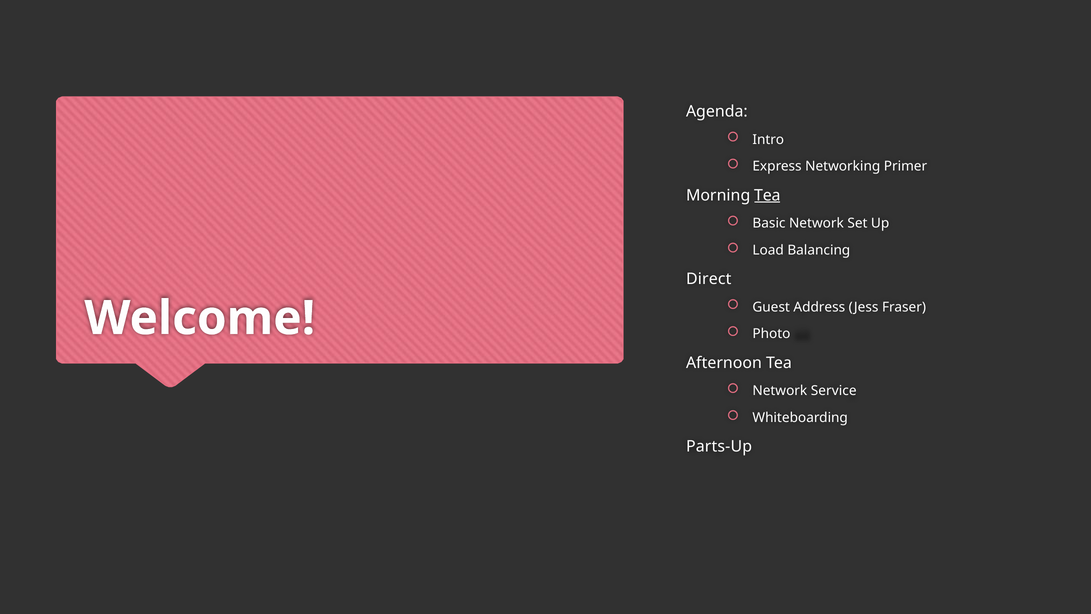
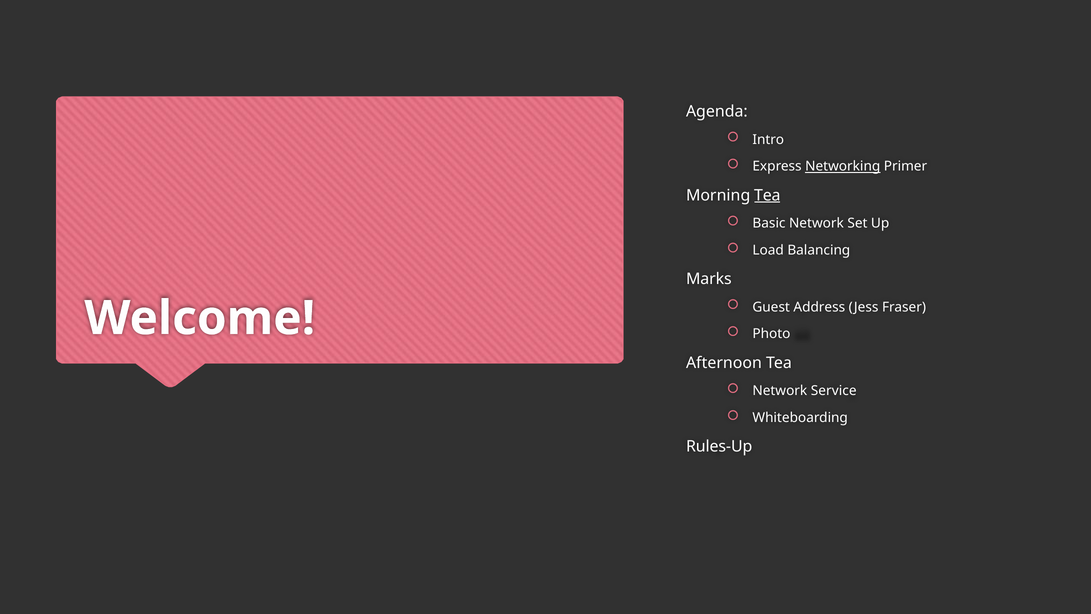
Networking underline: none -> present (843, 166)
Direct: Direct -> Marks (709, 279)
Parts-Up: Parts-Up -> Rules-Up (719, 446)
